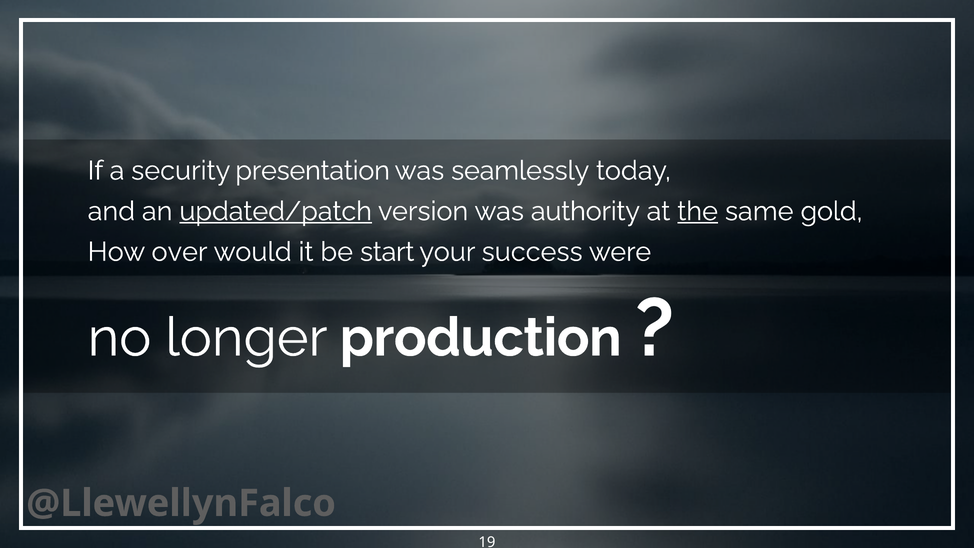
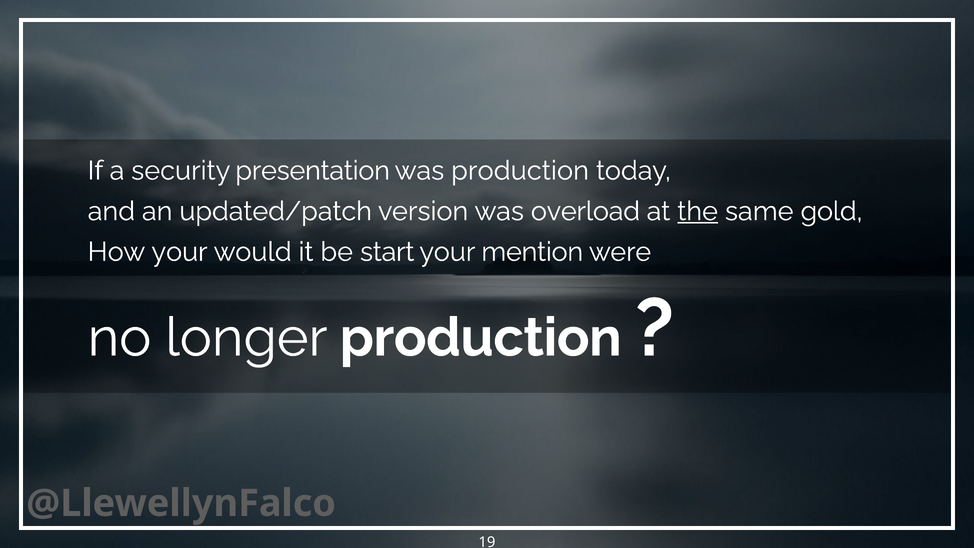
was seamlessly: seamlessly -> production (520, 171)
updated/patch underline: present -> none (276, 211)
authority: authority -> overload (585, 211)
How over: over -> your (180, 252)
success: success -> mention (532, 252)
